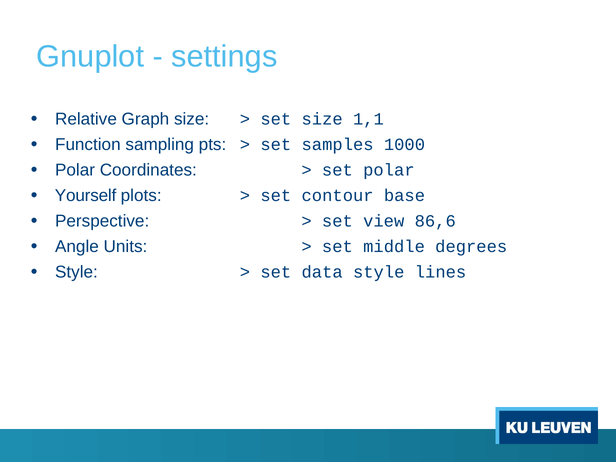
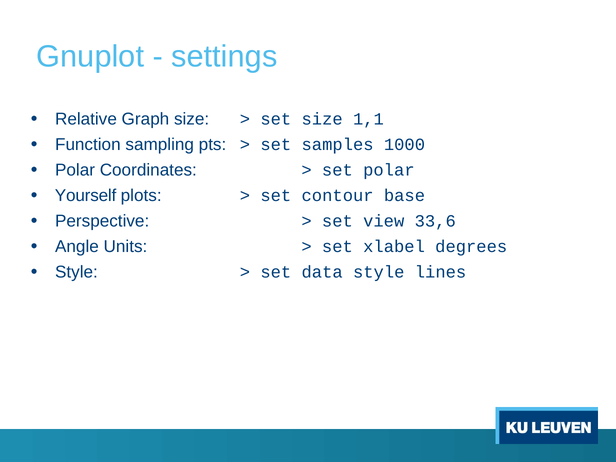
86,6: 86,6 -> 33,6 (435, 221)
middle: middle -> xlabel (394, 247)
